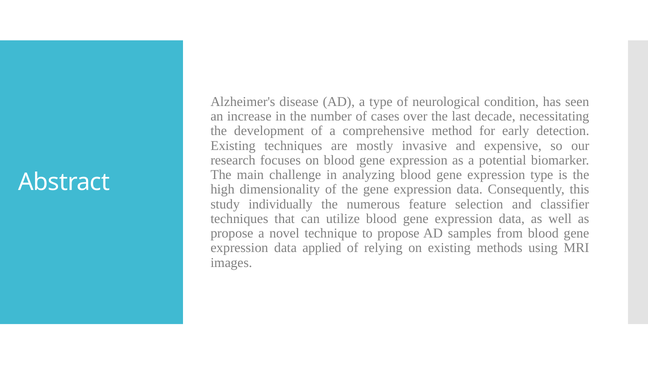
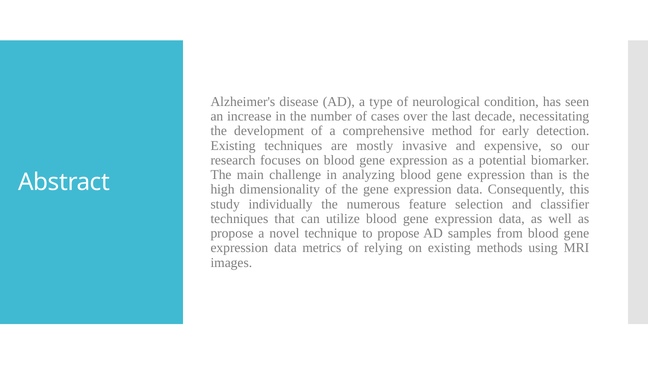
expression type: type -> than (542, 175)
applied: applied -> metrics (322, 248)
